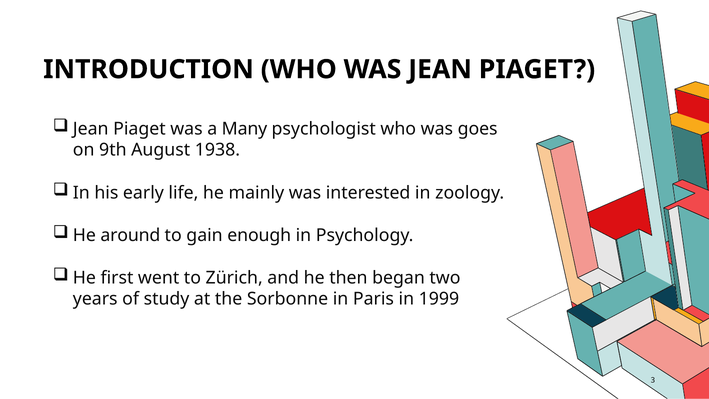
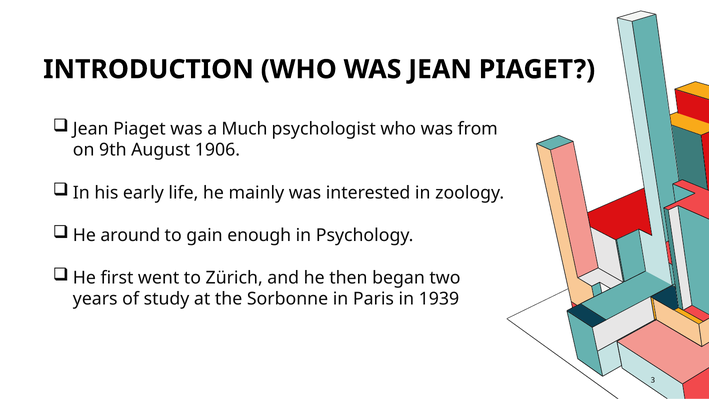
Many: Many -> Much (244, 129)
goes: goes -> from (478, 129)
1938: 1938 -> 1906 (217, 150)
1999: 1999 -> 1939 (439, 299)
